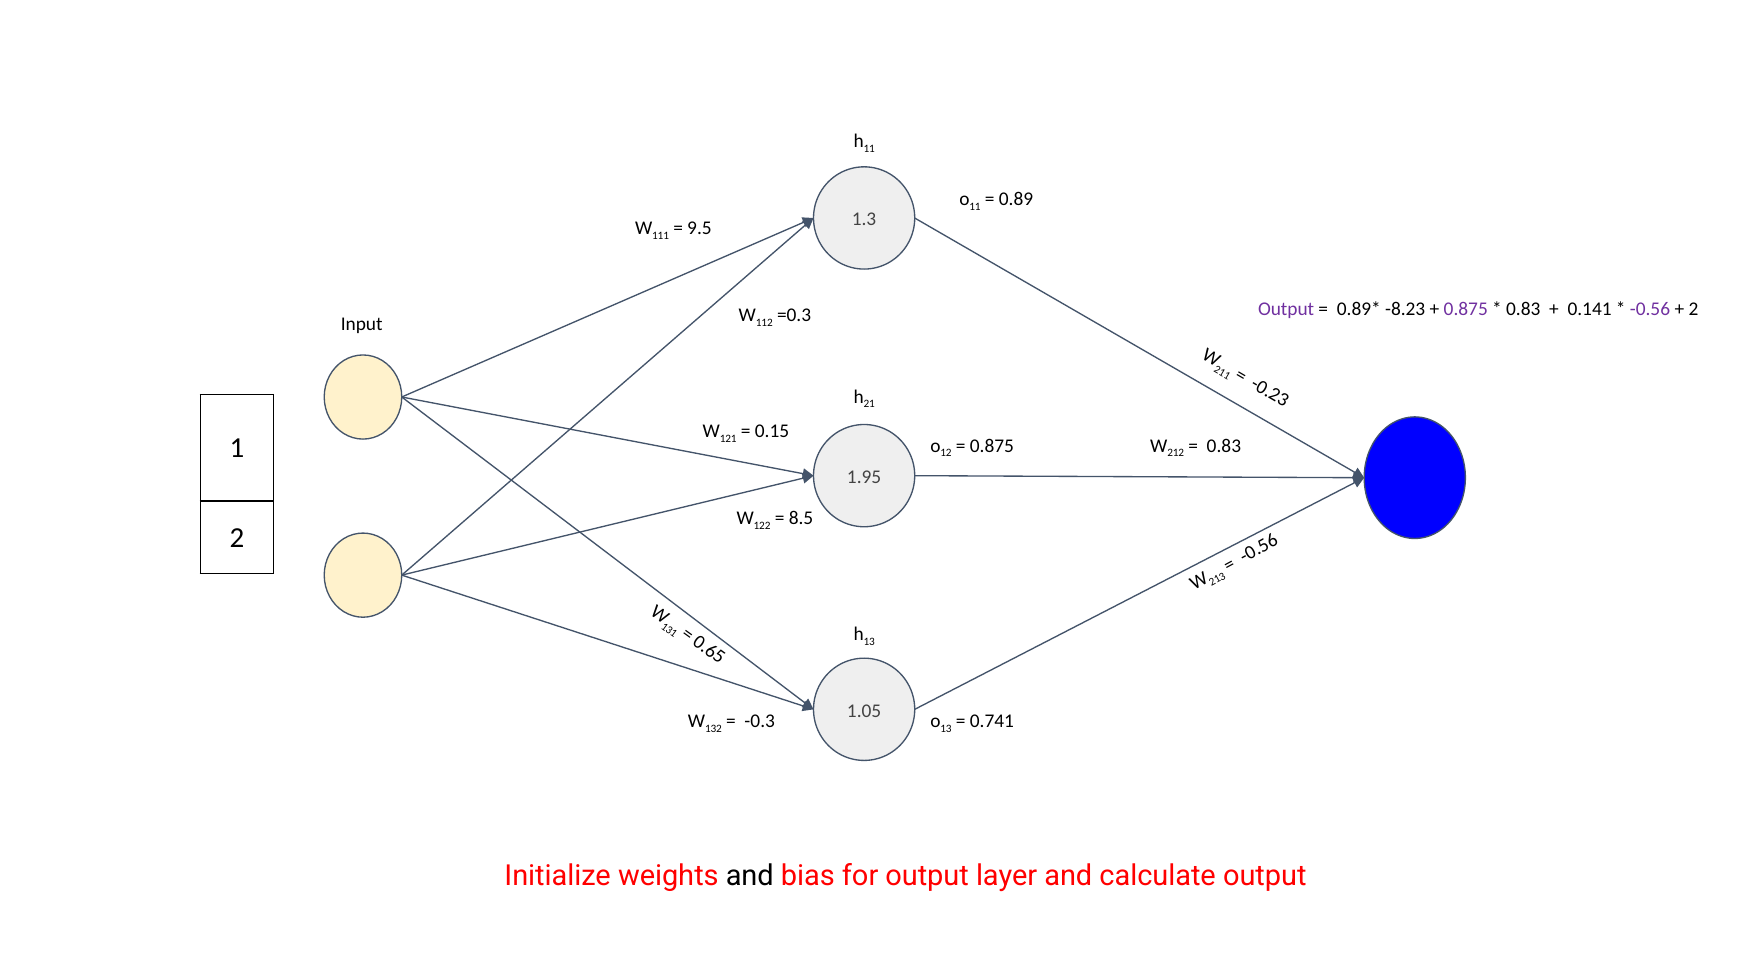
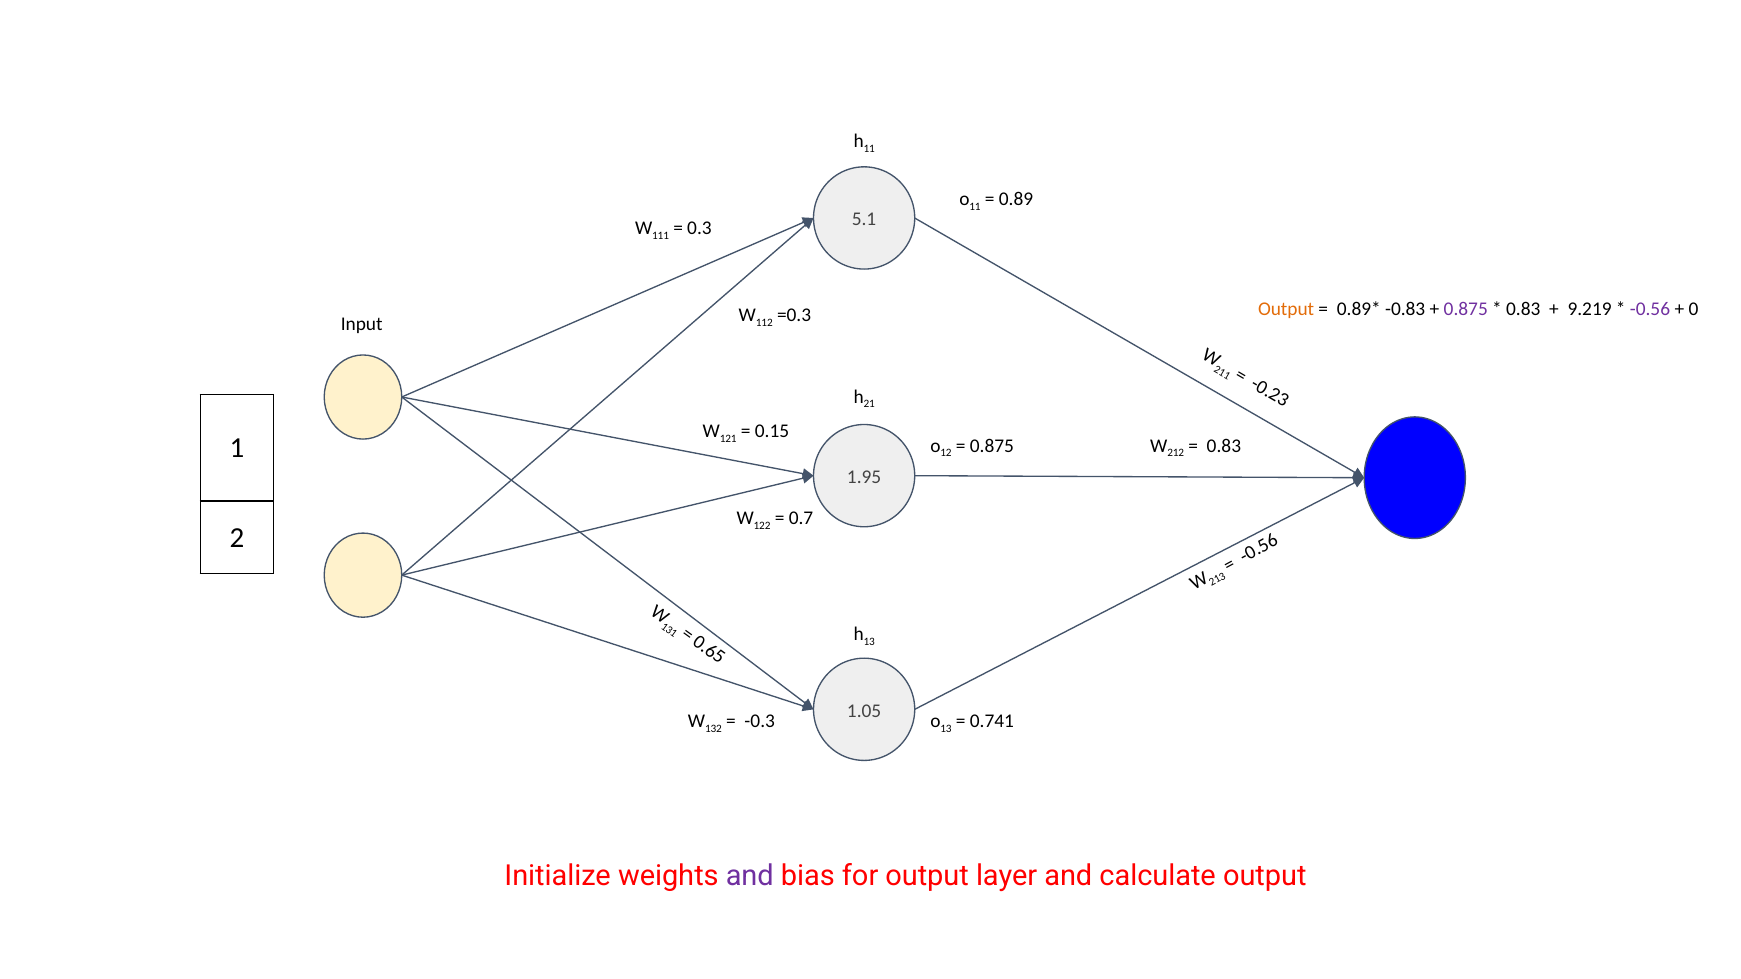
1.3: 1.3 -> 5.1 (864, 219)
9.5: 9.5 -> 0.3 (699, 228)
Output colour: purple -> orange (1286, 309)
-8.23: -8.23 -> -0.83 (1405, 309)
0.141: 0.141 -> 9.219 (1590, 309)
2: 2 -> 0 (1693, 309)
8.5: 8.5 -> 0.7 (801, 518)
and colour: black -> purple (750, 877)
